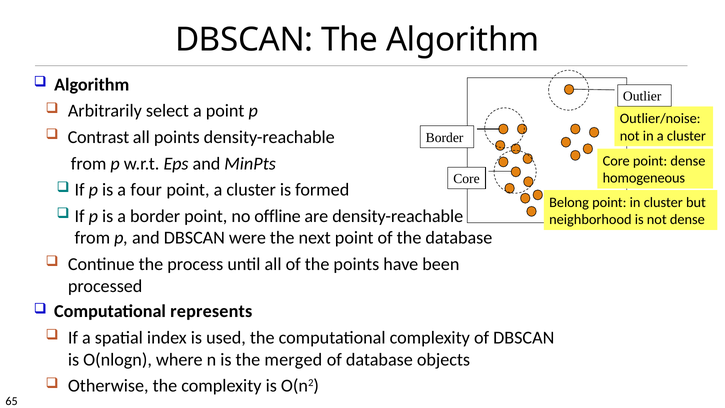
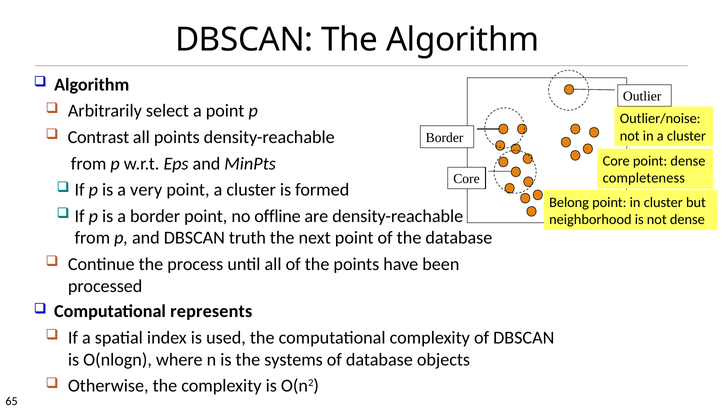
homogeneous: homogeneous -> completeness (644, 178)
four: four -> very (146, 190)
were: were -> truth (247, 238)
merged: merged -> systems (294, 359)
